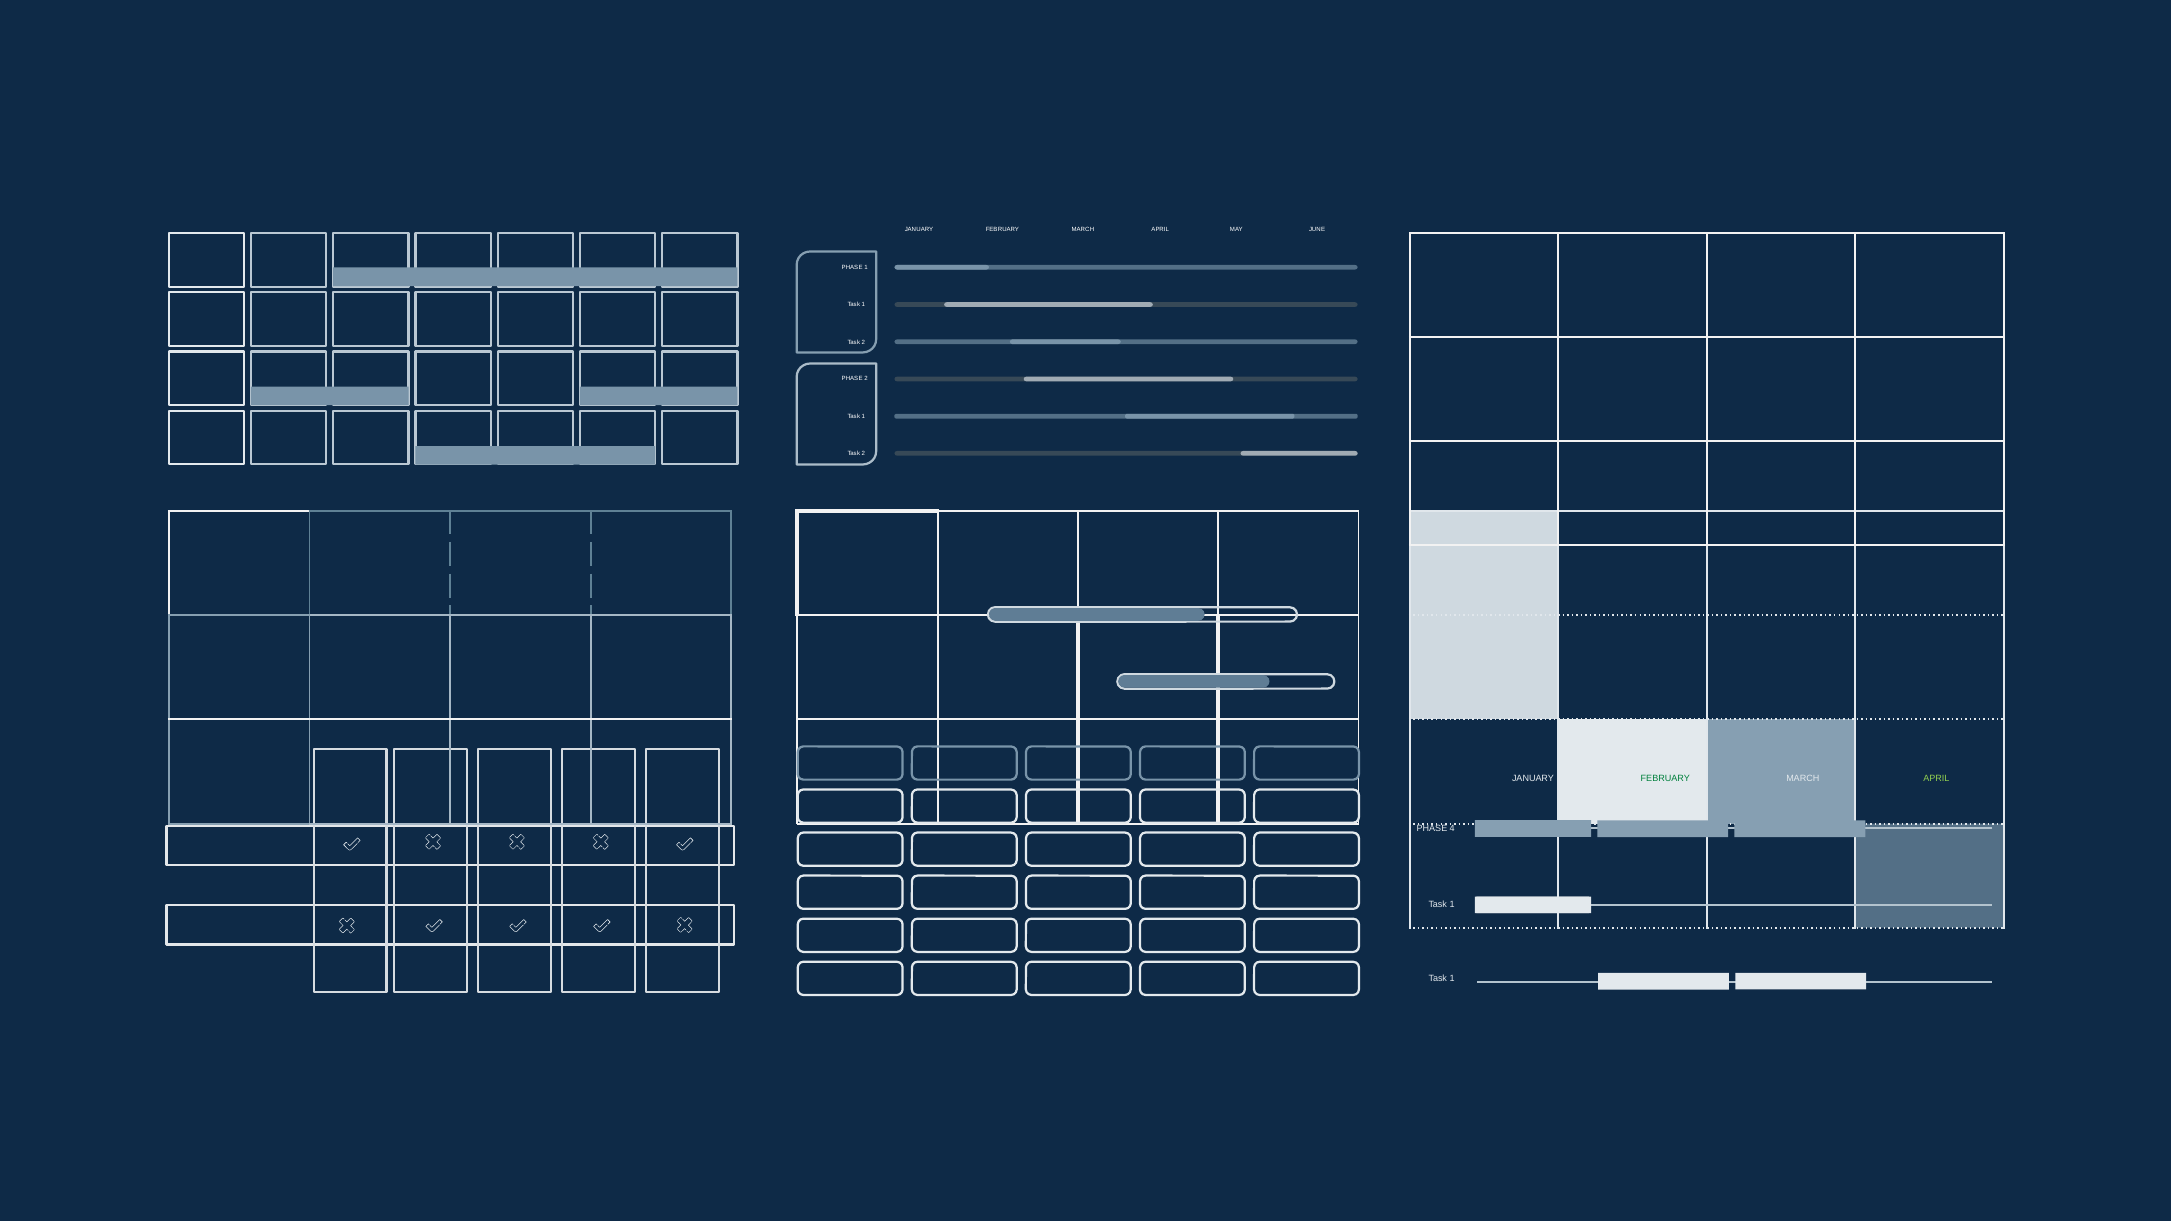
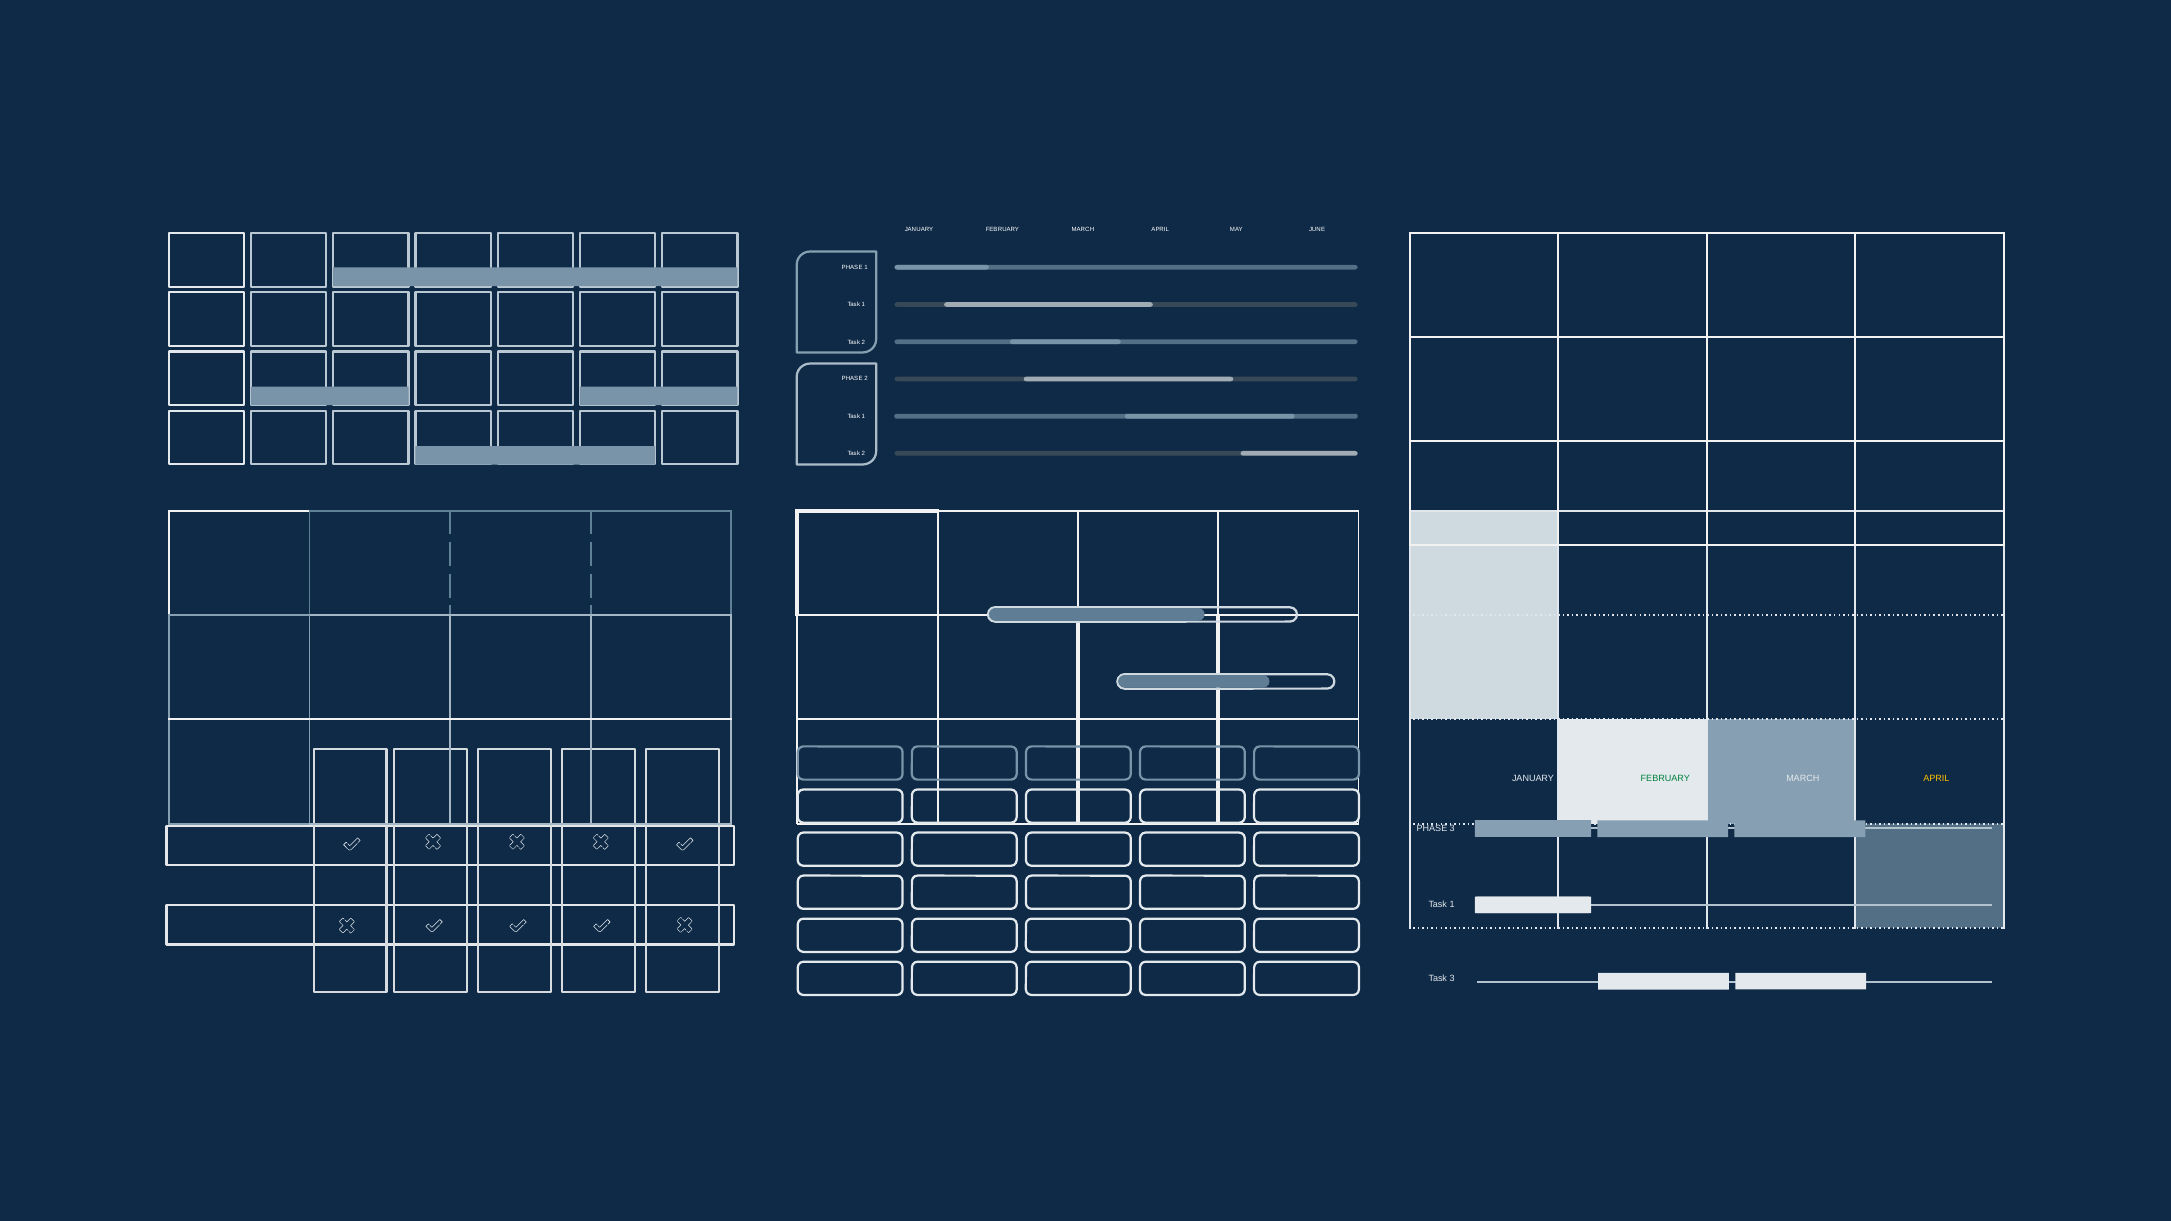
APRIL colour: light green -> yellow (1936, 779)
PHASE 4: 4 -> 3 (1452, 829)
1: 1 -> 3 (1452, 979)
